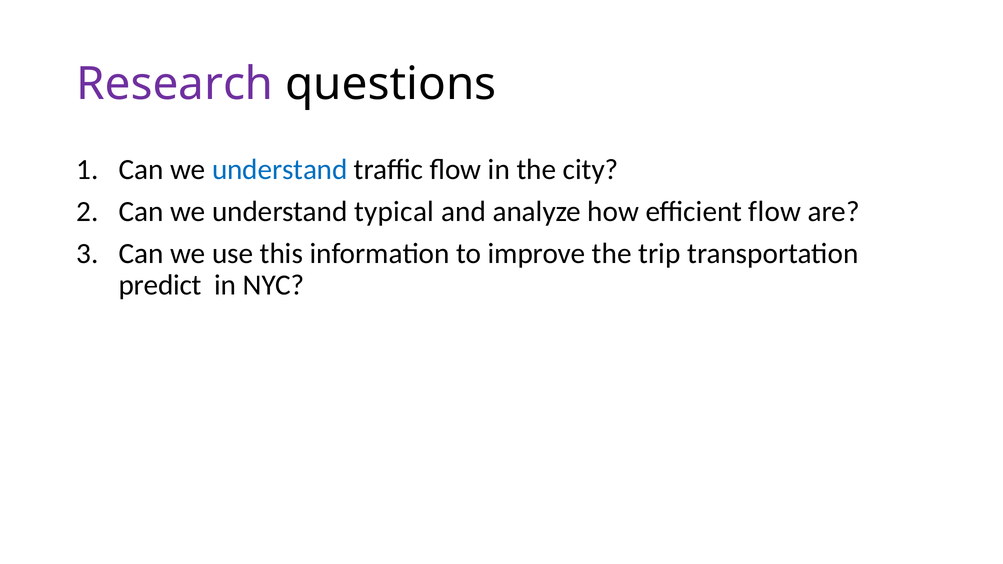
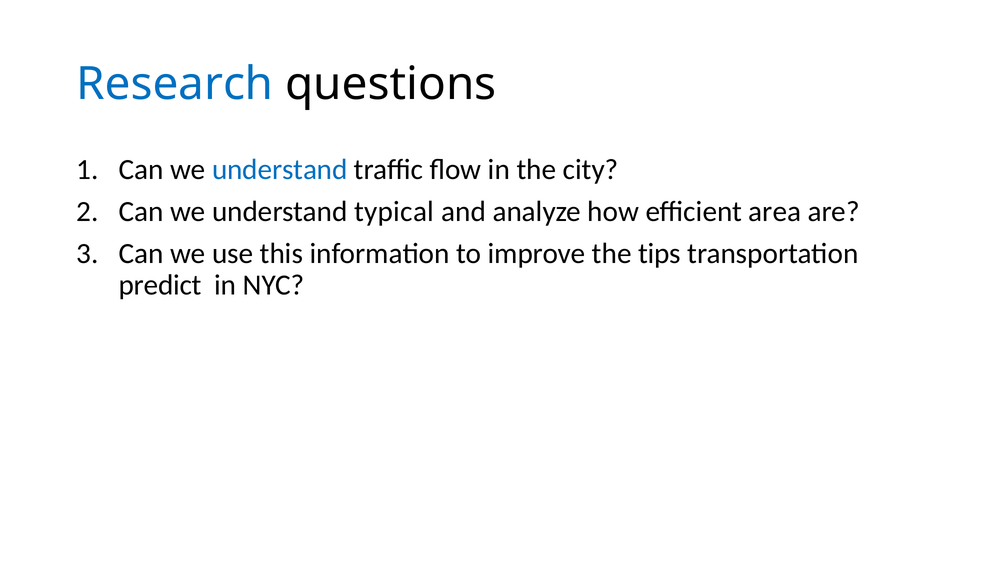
Research colour: purple -> blue (175, 84)
efficient flow: flow -> area (775, 212)
trip: trip -> tips (660, 254)
